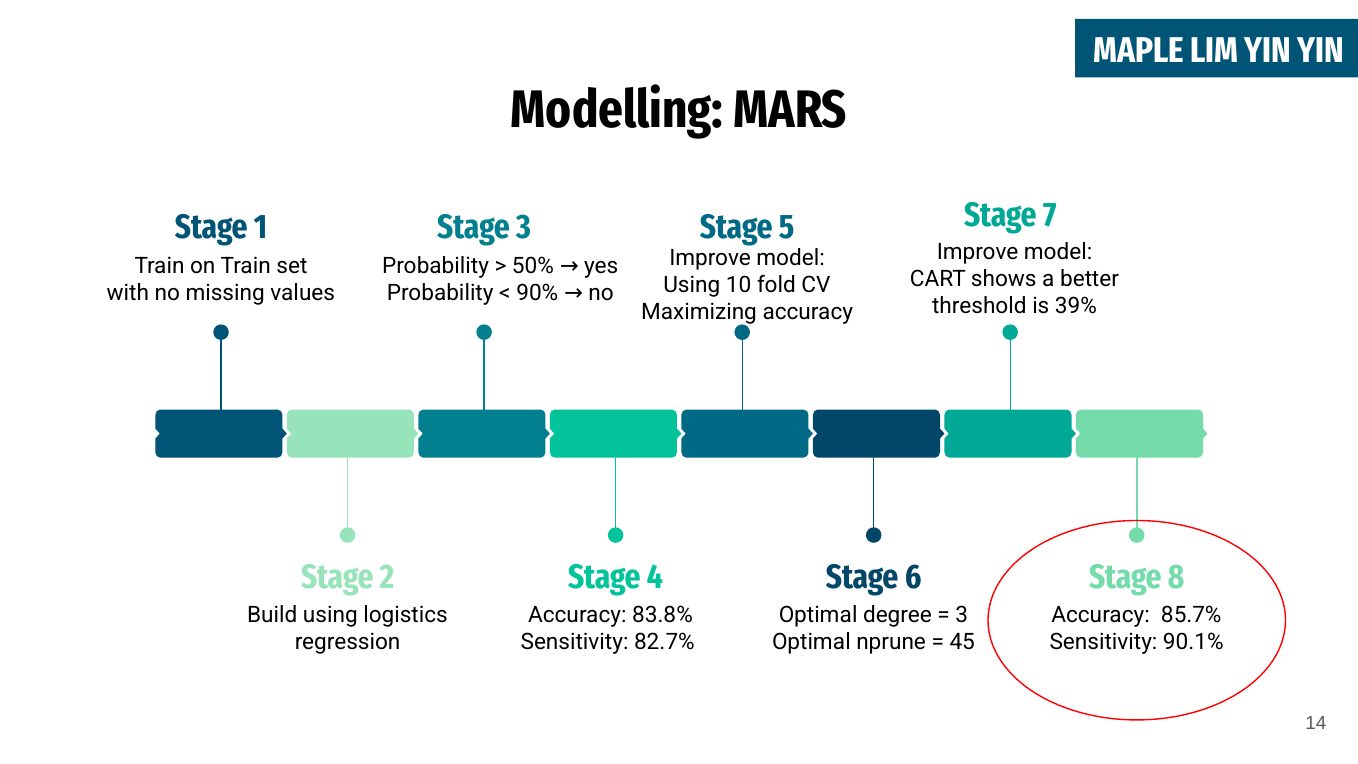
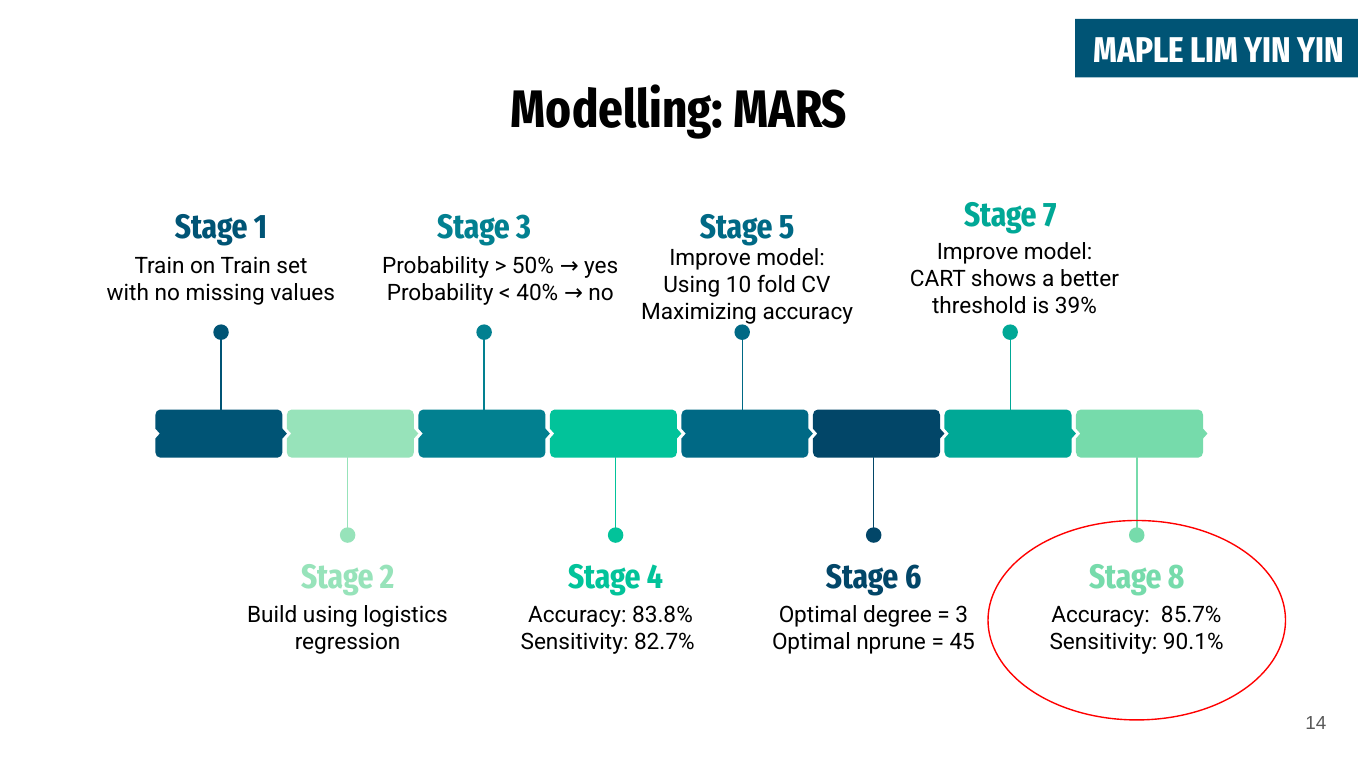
90%: 90% -> 40% (537, 293)
